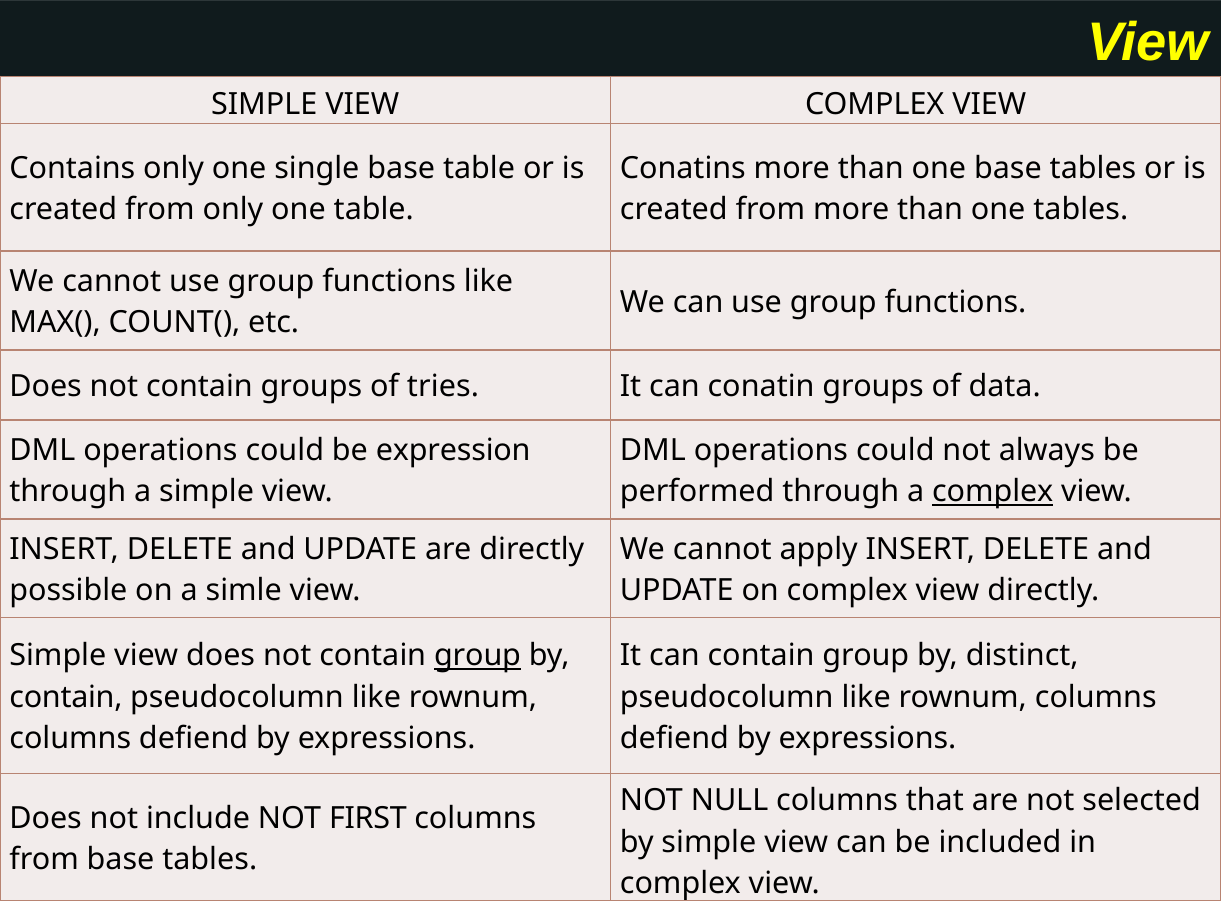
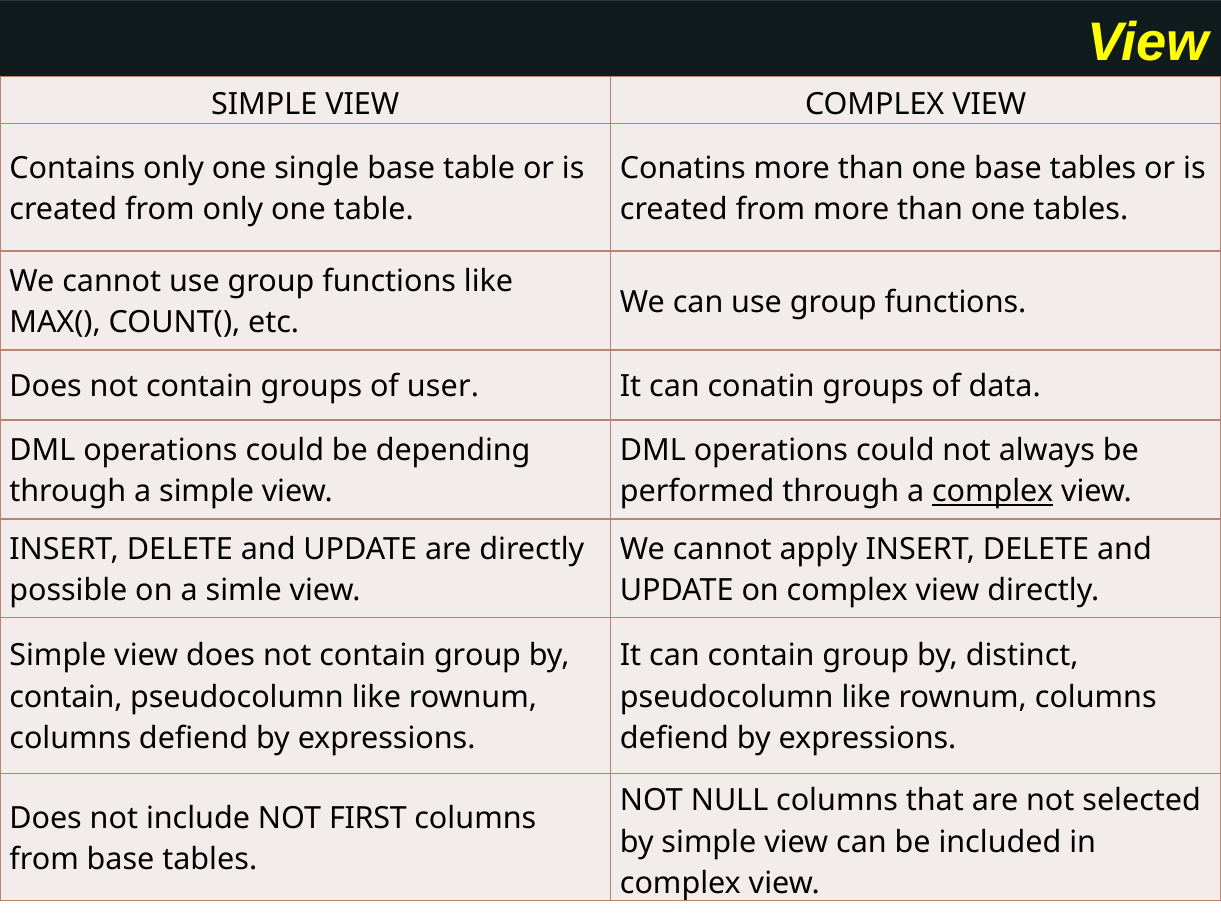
tries: tries -> user (443, 387)
expression: expression -> depending (453, 450)
group underline: present -> none (478, 655)
